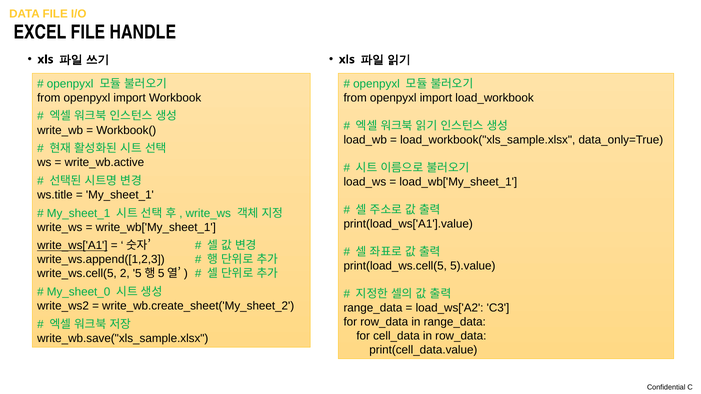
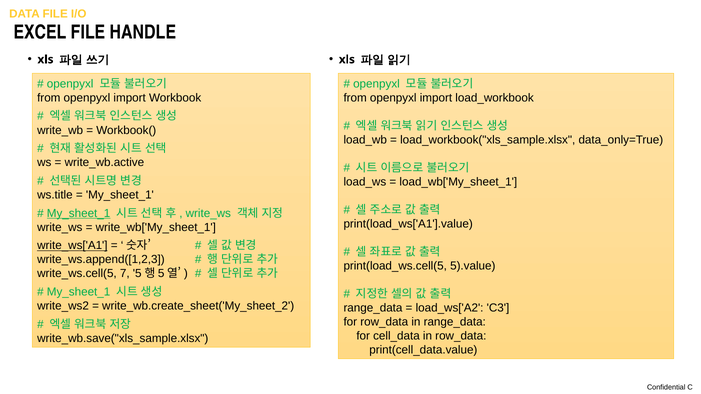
My_sheet_1 underline: none -> present (79, 213)
2: 2 -> 7 (125, 274)
My_sheet_0: My_sheet_0 -> My_sheet_1 (79, 292)
